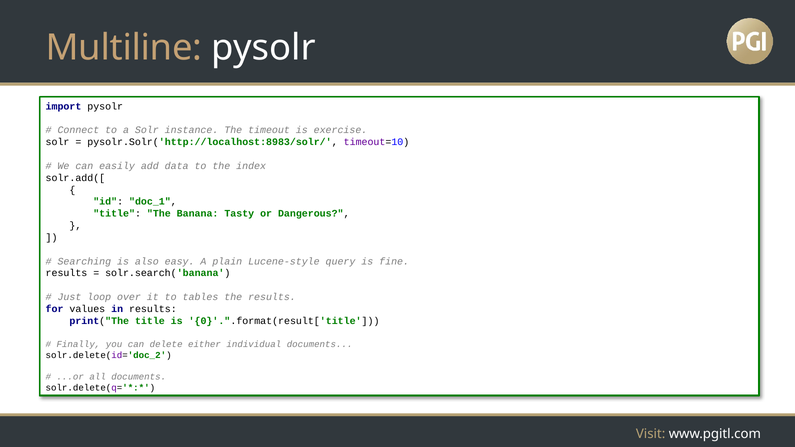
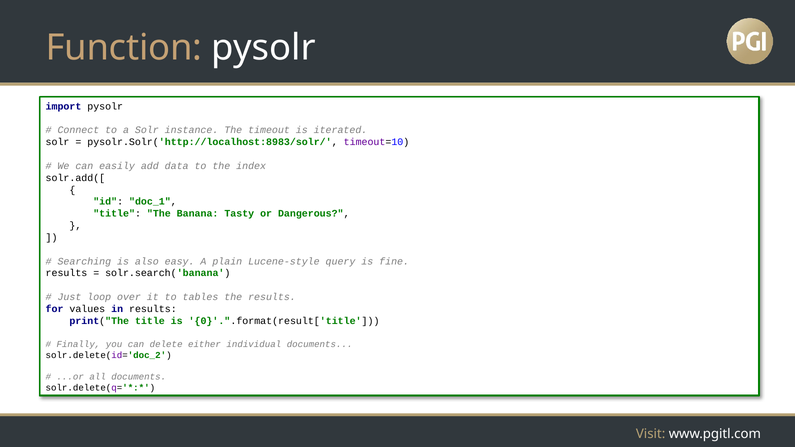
Multiline: Multiline -> Function (124, 48)
exercise: exercise -> iterated (341, 130)
